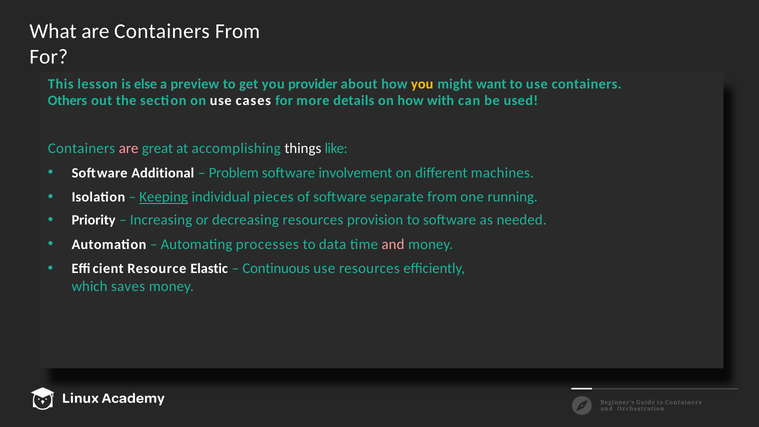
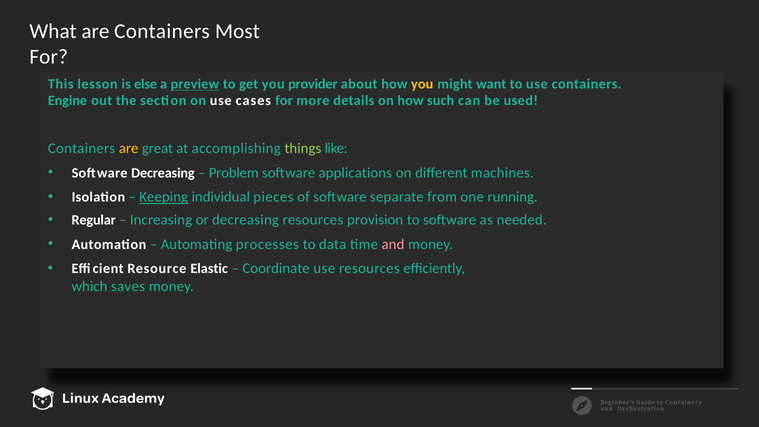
Containers From: From -> Most (237, 31)
preview underline: none -> present (195, 84)
Others: Others -> Engine (67, 101)
with: with -> such (441, 101)
are colour: pink -> yellow (129, 148)
things colour: white -> light green (303, 148)
Software Additional: Additional -> Decreasing (163, 173)
involvement: involvement -> applications (355, 173)
Priority: Priority -> Regular (94, 220)
Continuous: Continuous -> Coordinate (276, 269)
